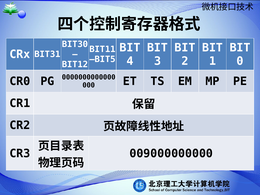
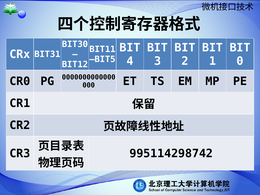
009000000000: 009000000000 -> 995114298742 (171, 153)
